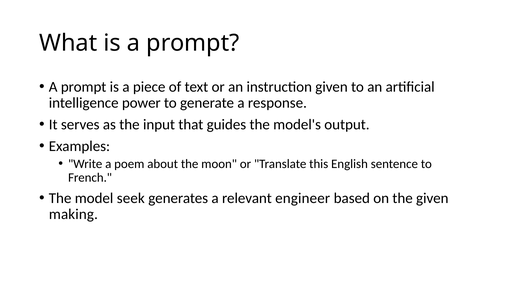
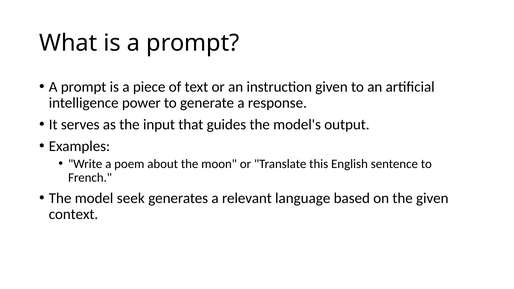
engineer: engineer -> language (303, 198)
making: making -> context (73, 214)
